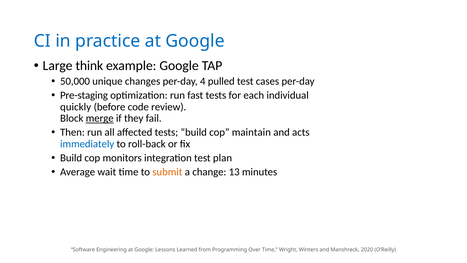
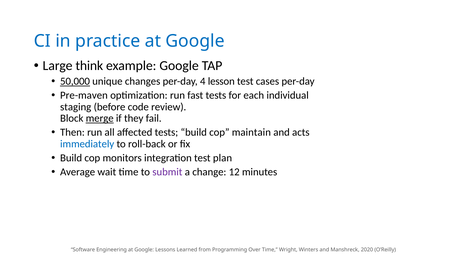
50,000 underline: none -> present (75, 81)
pulled: pulled -> lesson (221, 81)
Pre-staging: Pre-staging -> Pre-maven (84, 95)
quickly: quickly -> staging (76, 107)
submit colour: orange -> purple (167, 172)
13: 13 -> 12 (234, 172)
